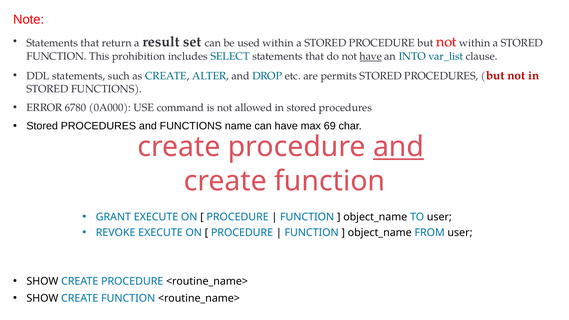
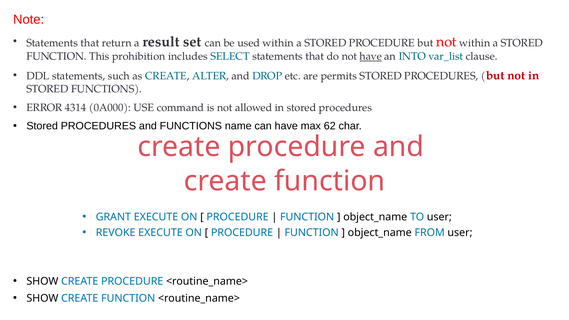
6780: 6780 -> 4314 (76, 108)
69: 69 -> 62 (330, 126)
and underline: present -> none (399, 147)
